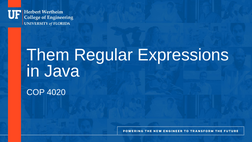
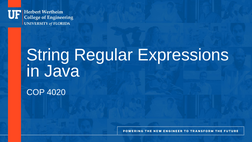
Them: Them -> String (48, 55)
